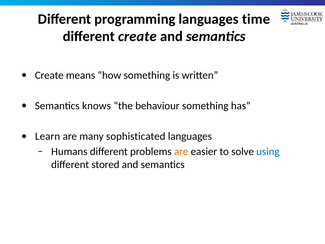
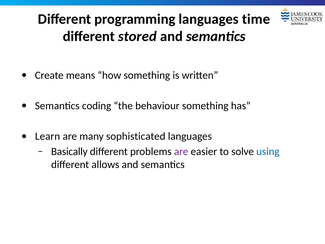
different create: create -> stored (137, 36)
knows: knows -> coding (97, 106)
Humans: Humans -> Basically (69, 151)
are colour: orange -> purple (181, 151)
stored: stored -> allows (105, 164)
